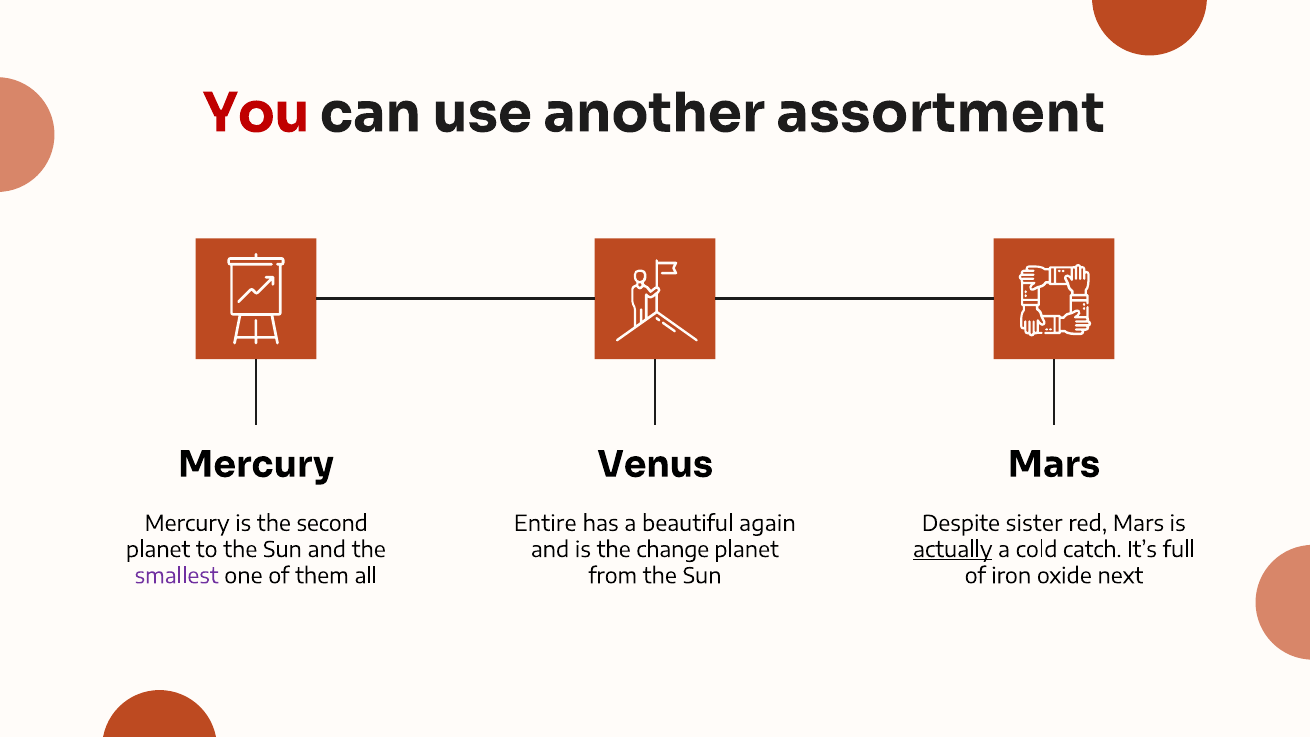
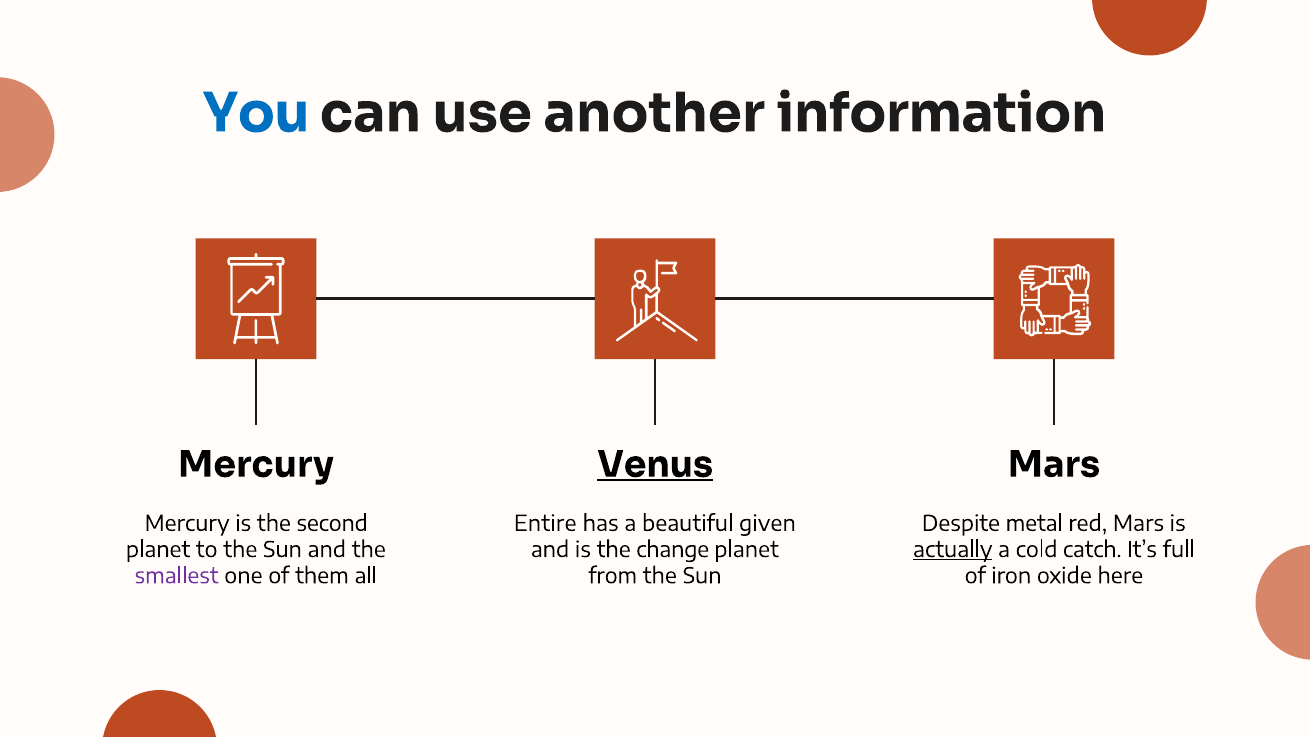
You colour: red -> blue (256, 113)
assortment: assortment -> information (941, 113)
Venus underline: none -> present (655, 465)
again: again -> given (767, 524)
sister: sister -> metal (1034, 524)
next: next -> here (1120, 576)
